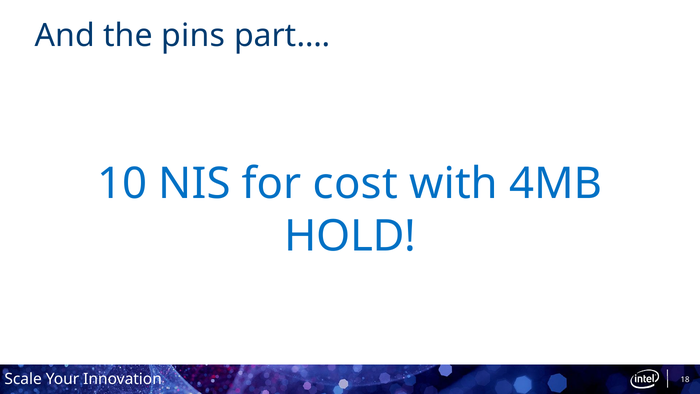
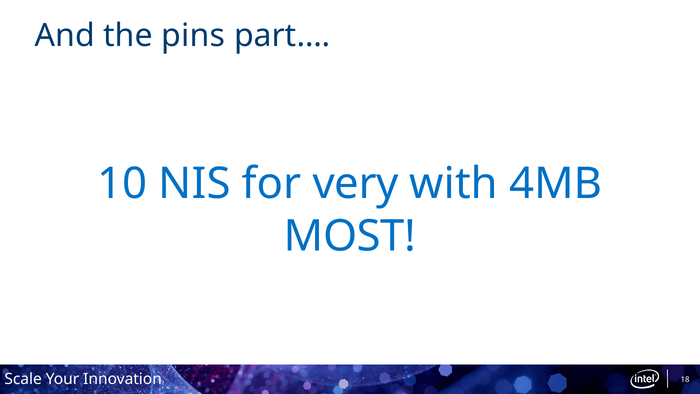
cost: cost -> very (356, 184)
HOLD: HOLD -> MOST (350, 236)
